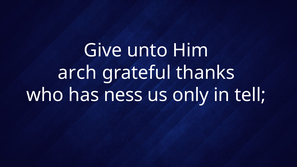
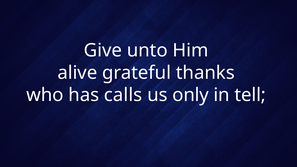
arch: arch -> alive (77, 73)
ness: ness -> calls (123, 95)
